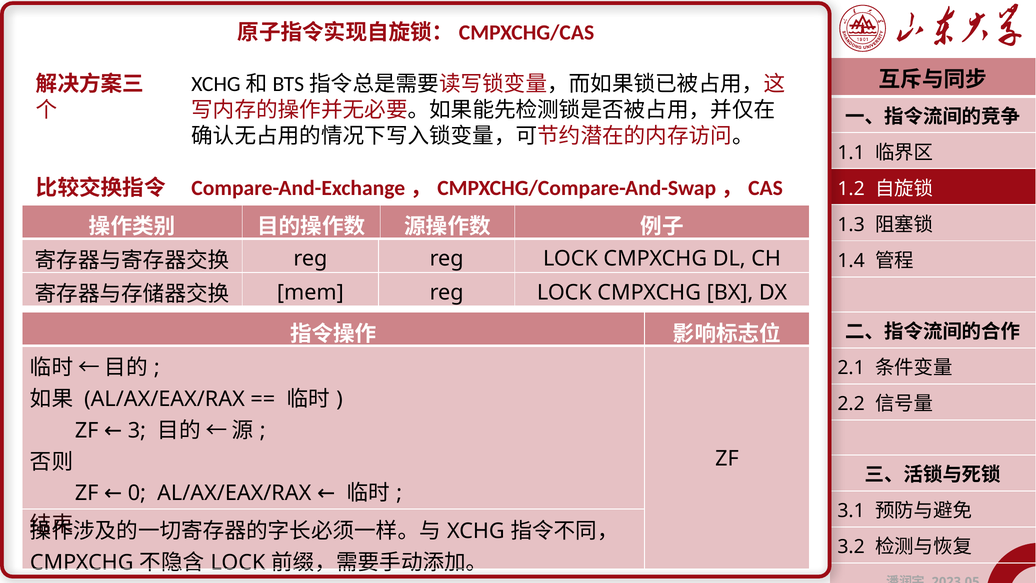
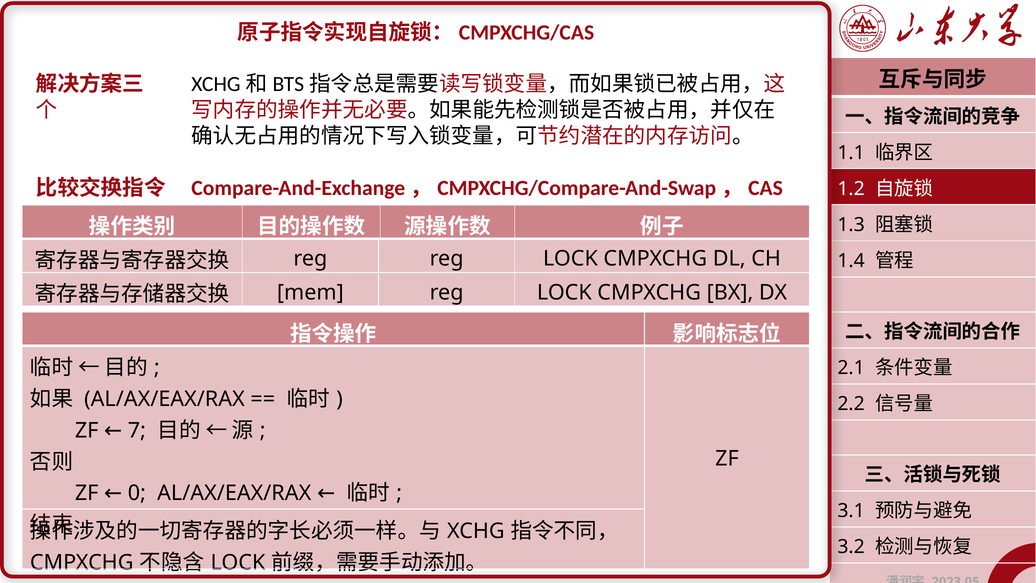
3: 3 -> 7 (137, 430)
